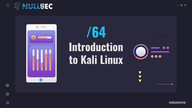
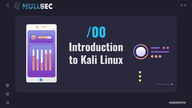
/64: /64 -> /00 (96, 33)
